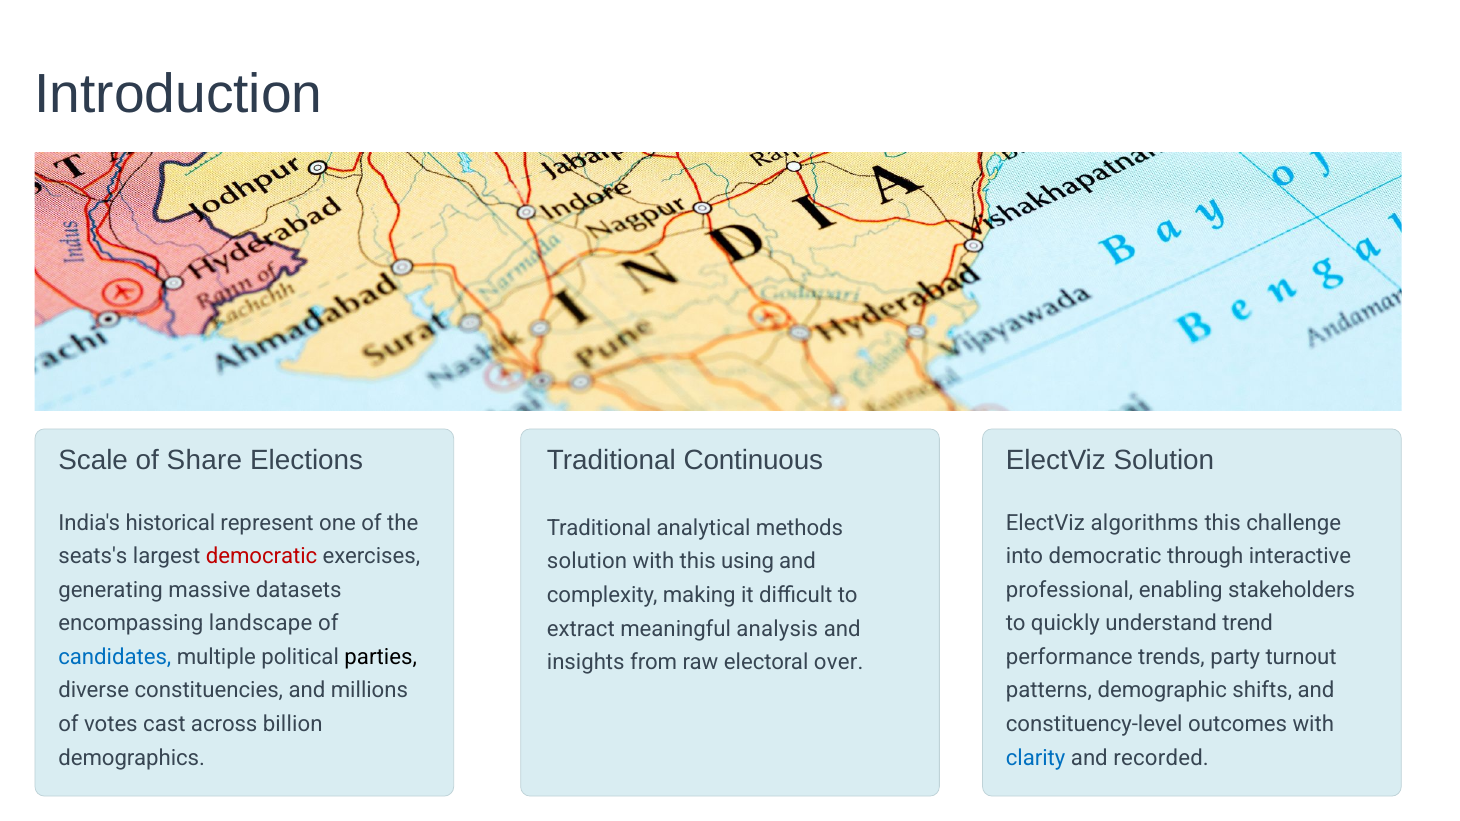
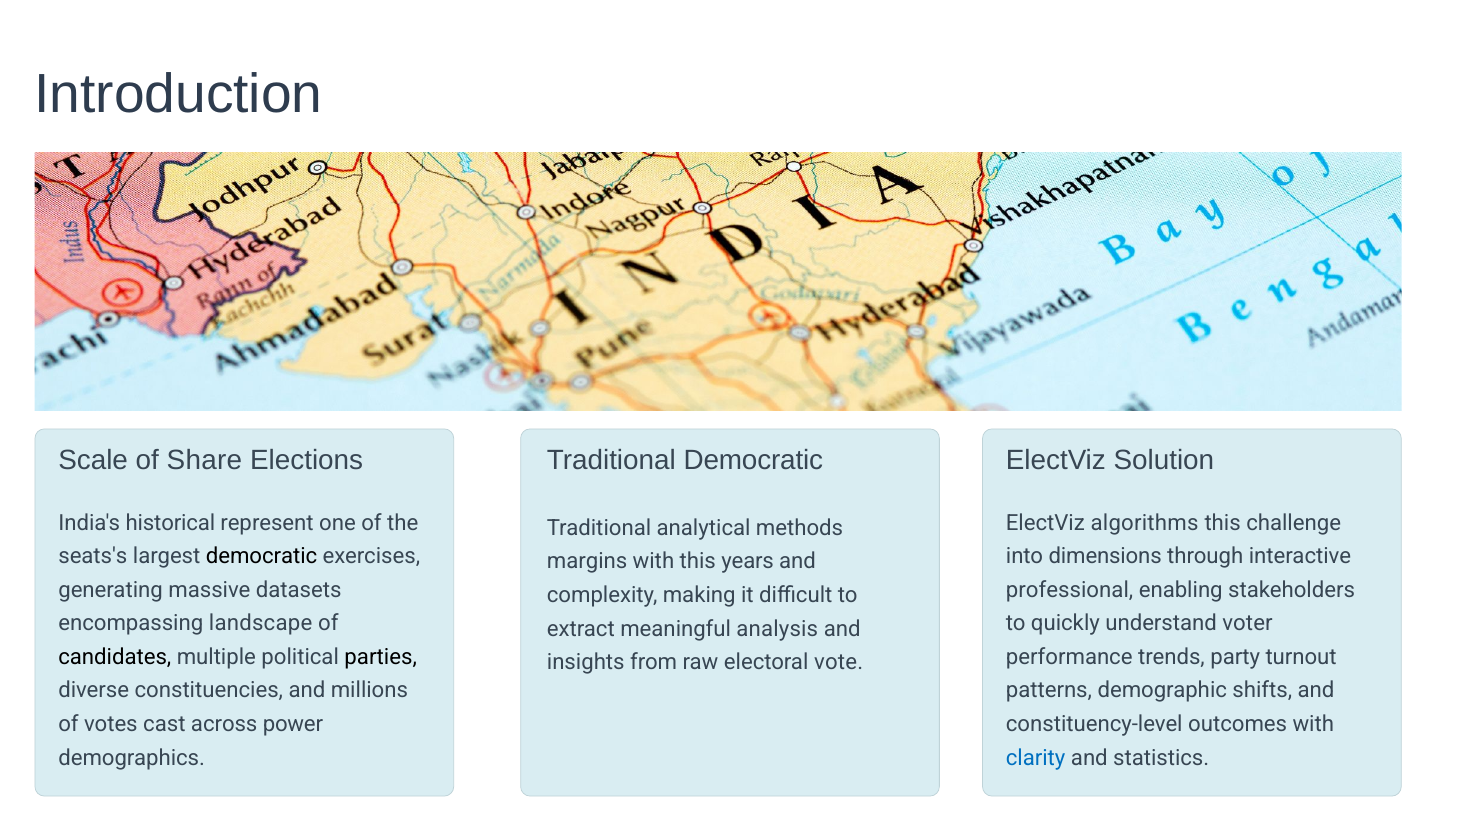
Traditional Continuous: Continuous -> Democratic (753, 461)
democratic colour: red -> black (262, 557)
into democratic: democratic -> dimensions (1105, 557)
solution: solution -> margins (587, 562)
using: using -> years (748, 562)
trend: trend -> voter (1248, 624)
candidates colour: blue -> black (115, 657)
over: over -> vote (839, 663)
billion: billion -> power (293, 724)
recorded: recorded -> statistics (1161, 758)
